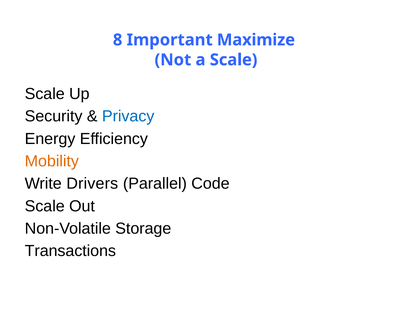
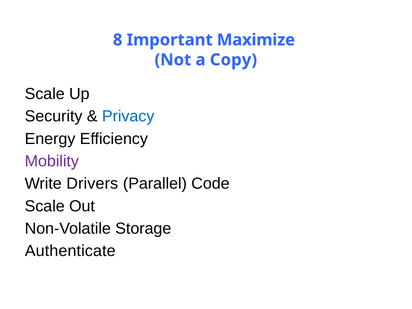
a Scale: Scale -> Copy (233, 60)
Mobility colour: orange -> purple (52, 161)
Transactions: Transactions -> Authenticate (70, 251)
